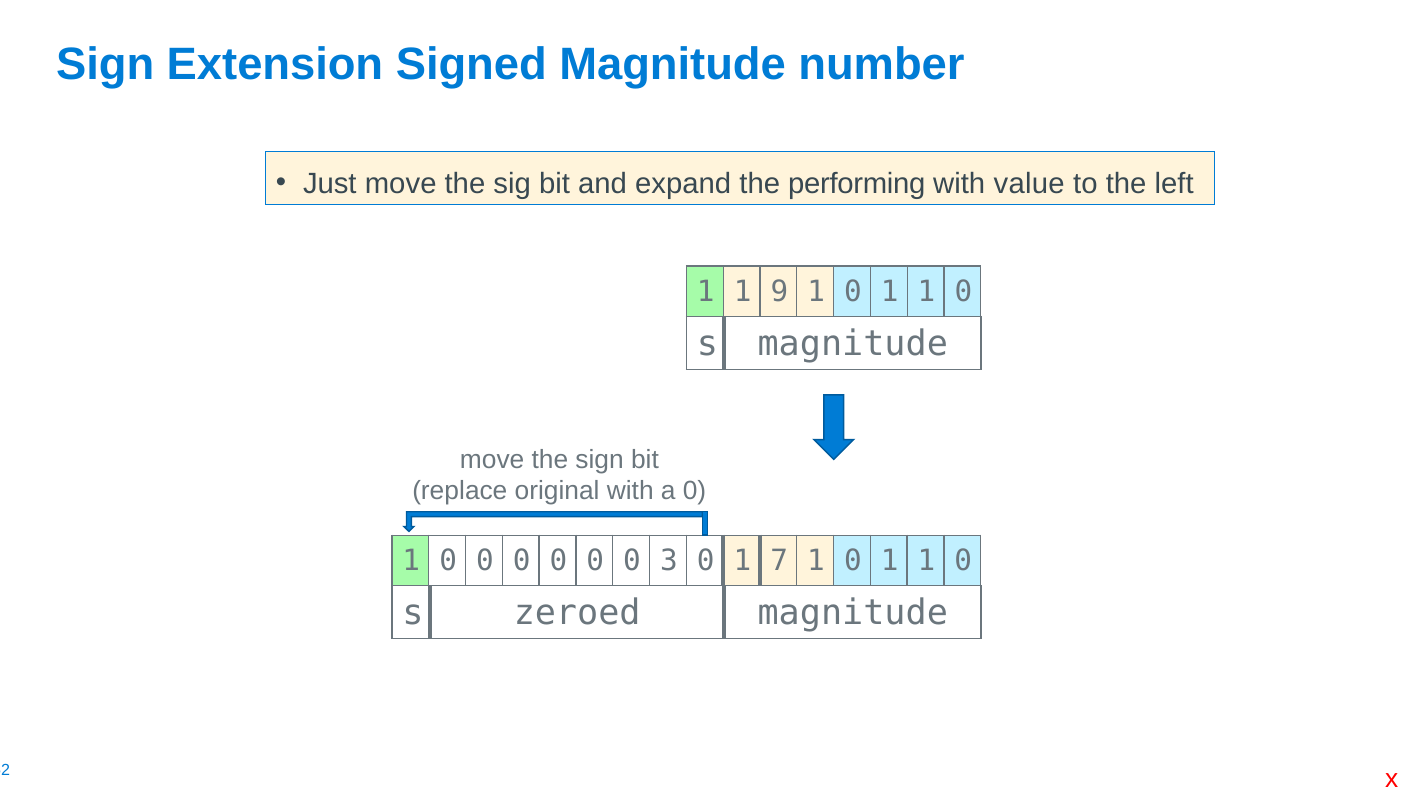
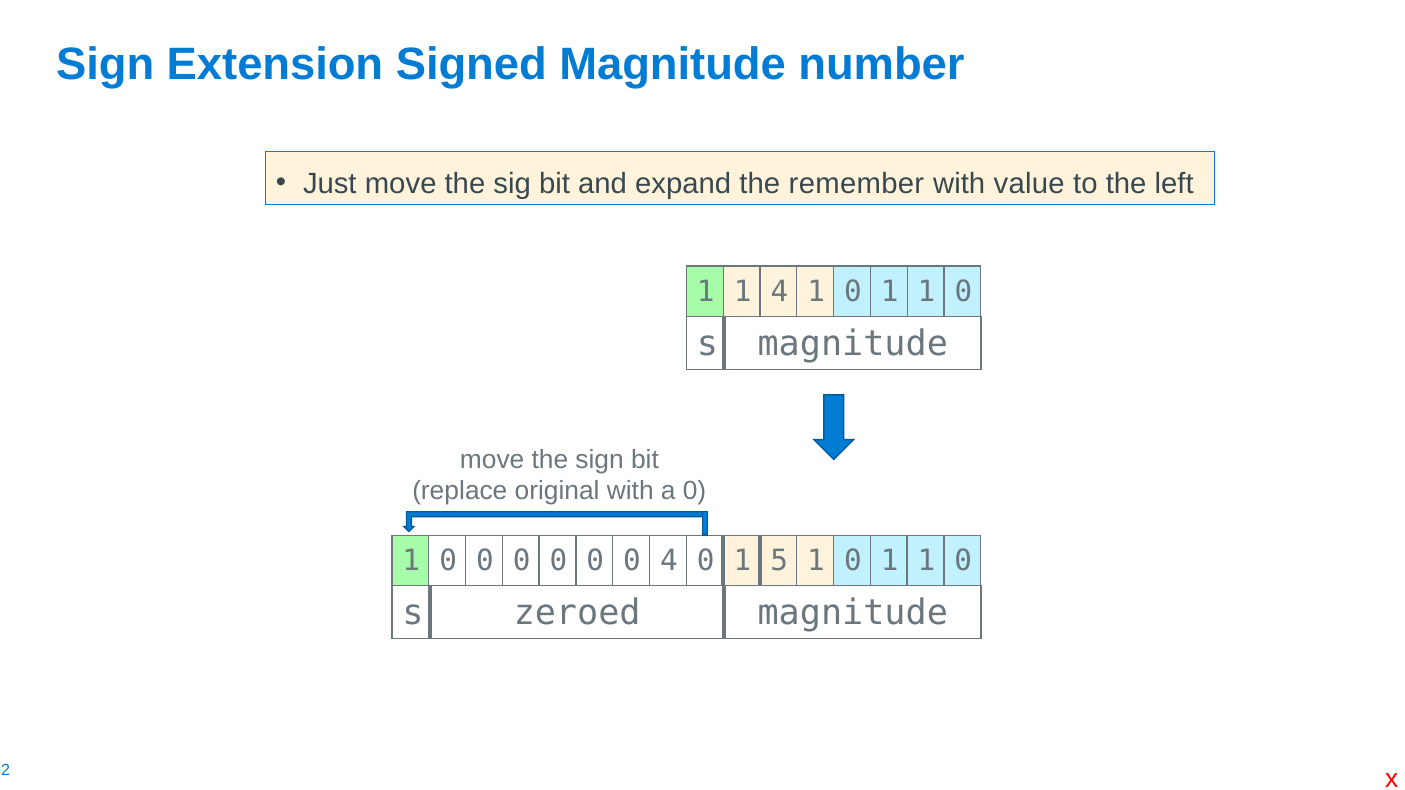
performing: performing -> remember (856, 184)
1 9: 9 -> 4 (779, 292)
0 3: 3 -> 4 (669, 561)
7: 7 -> 5 (779, 561)
